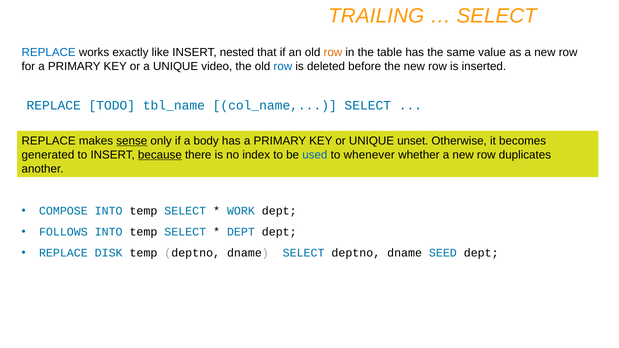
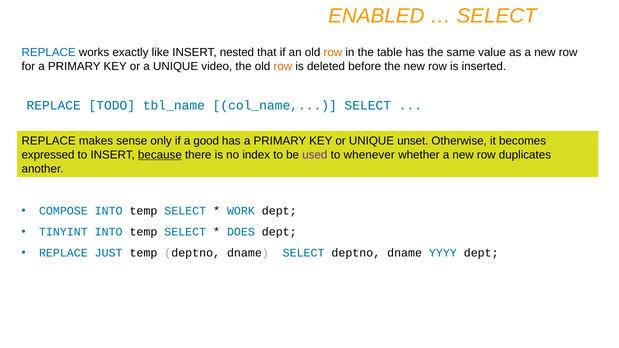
TRAILING: TRAILING -> ENABLED (376, 16)
row colour: blue -> orange (283, 67)
sense underline: present -> none (132, 141)
body: body -> good (206, 141)
generated: generated -> expressed (48, 155)
used colour: blue -> purple (315, 155)
FOLLOWS: FOLLOWS -> TINYINT (63, 232)
DEPT: DEPT -> DOES (241, 232)
DISK: DISK -> JUST (109, 253)
SEED: SEED -> YYYY (443, 253)
